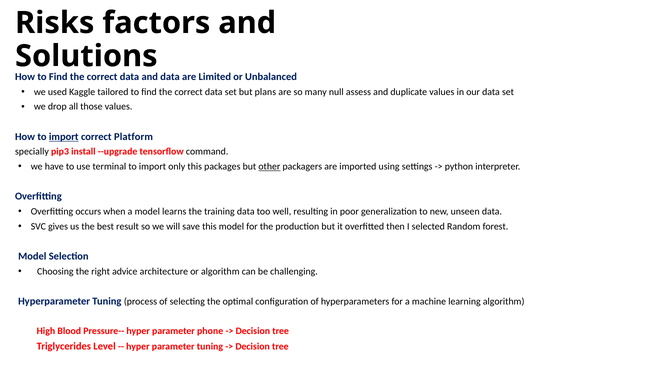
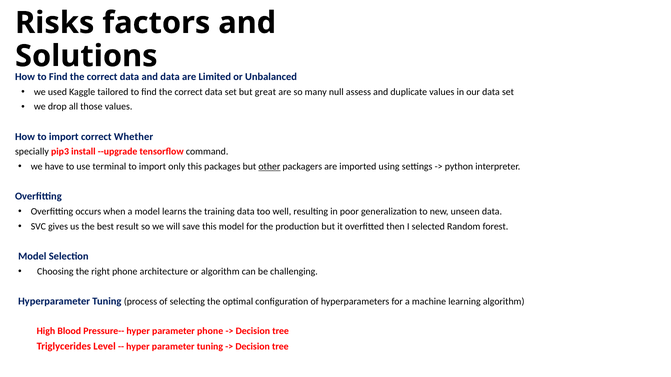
plans: plans -> great (265, 92)
import underline: present -> none (64, 137)
Platform: Platform -> Whether (134, 137)
right advice: advice -> phone (125, 272)
